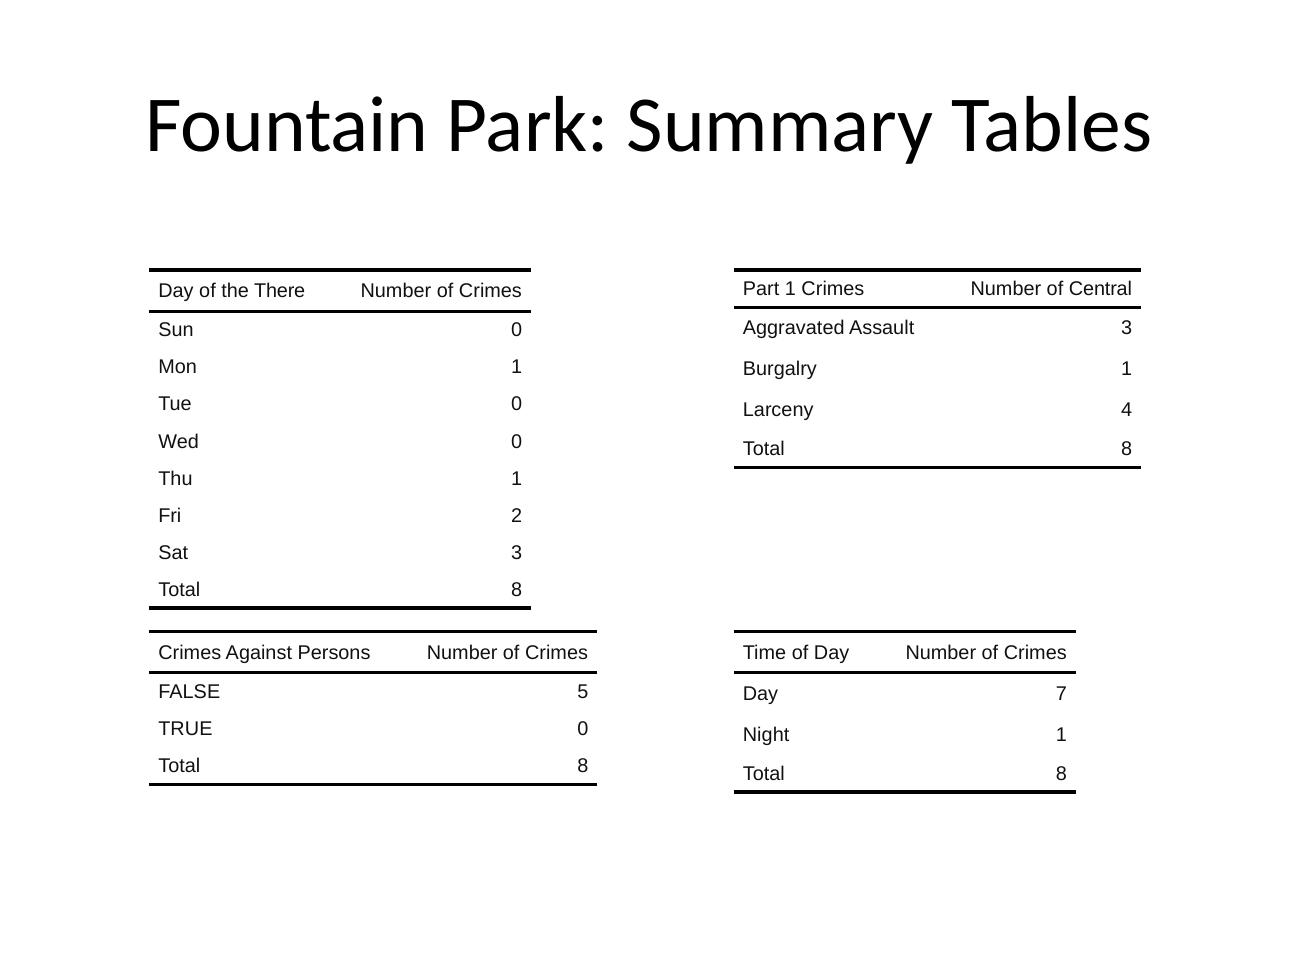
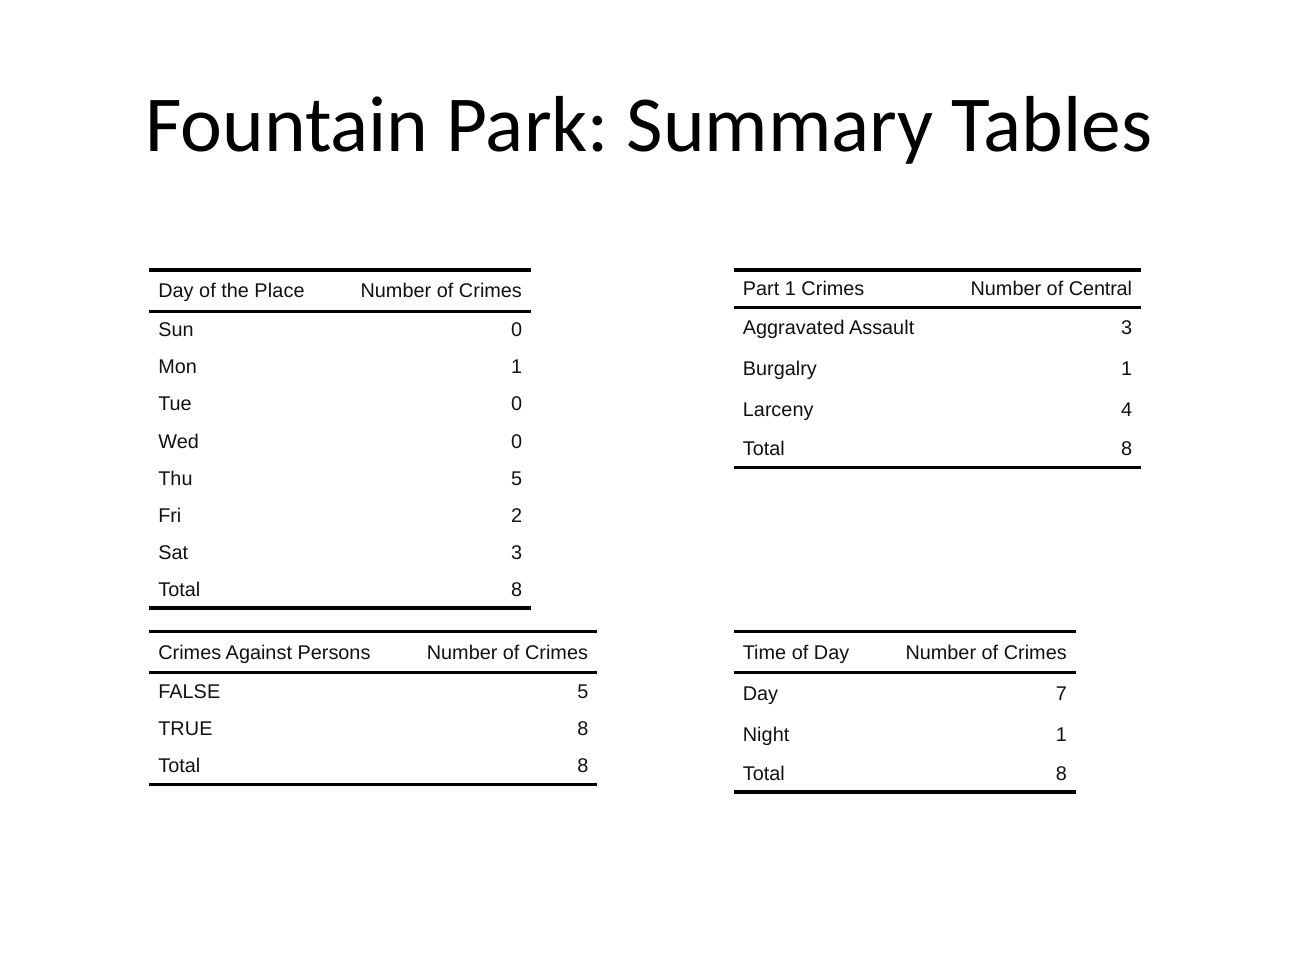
There: There -> Place (280, 291)
Thu 1: 1 -> 5 (517, 479)
TRUE 0: 0 -> 8 (583, 729)
